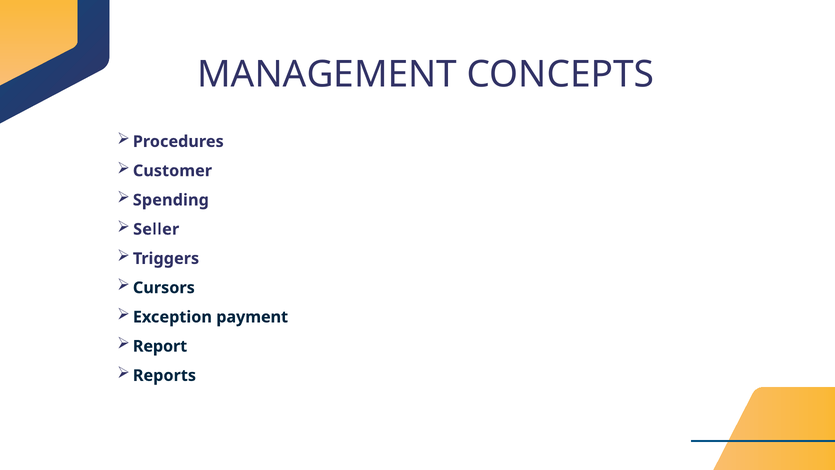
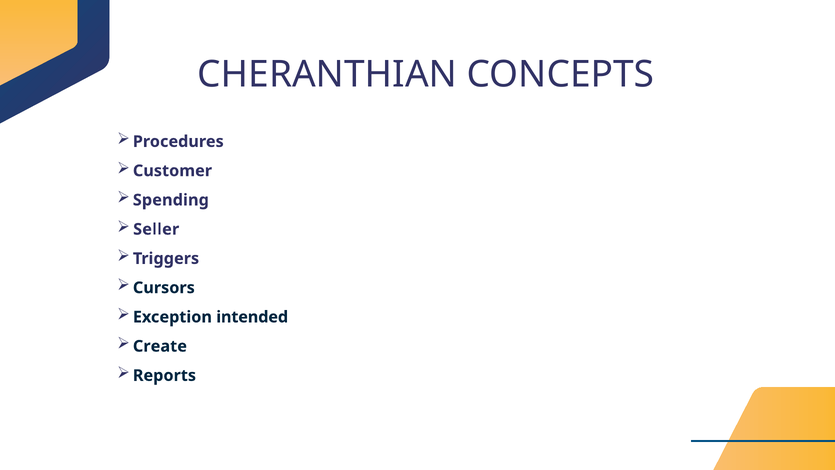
MANAGEMENT: MANAGEMENT -> CHERANTHIAN (327, 75)
payment: payment -> intended (252, 317)
Report: Report -> Create (160, 346)
